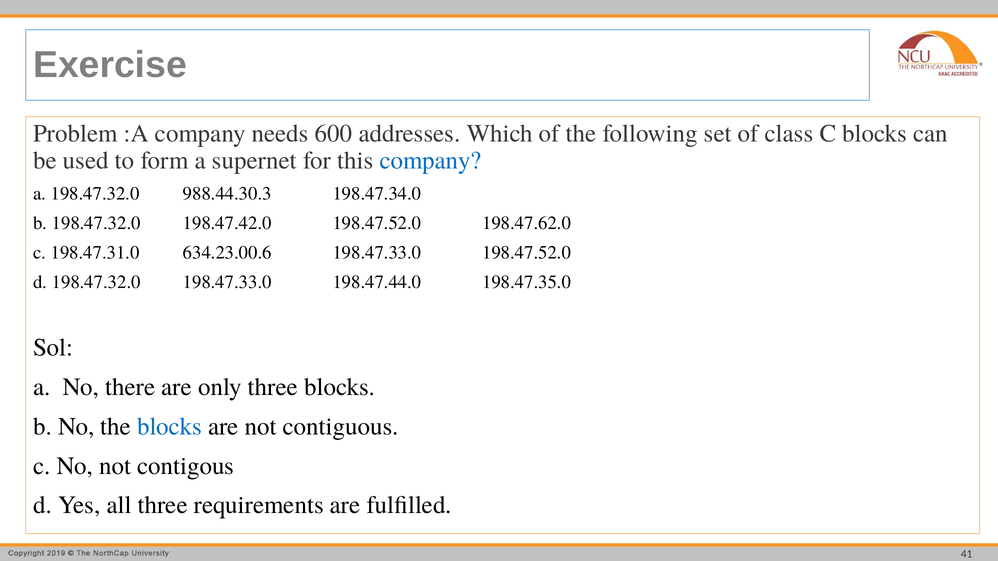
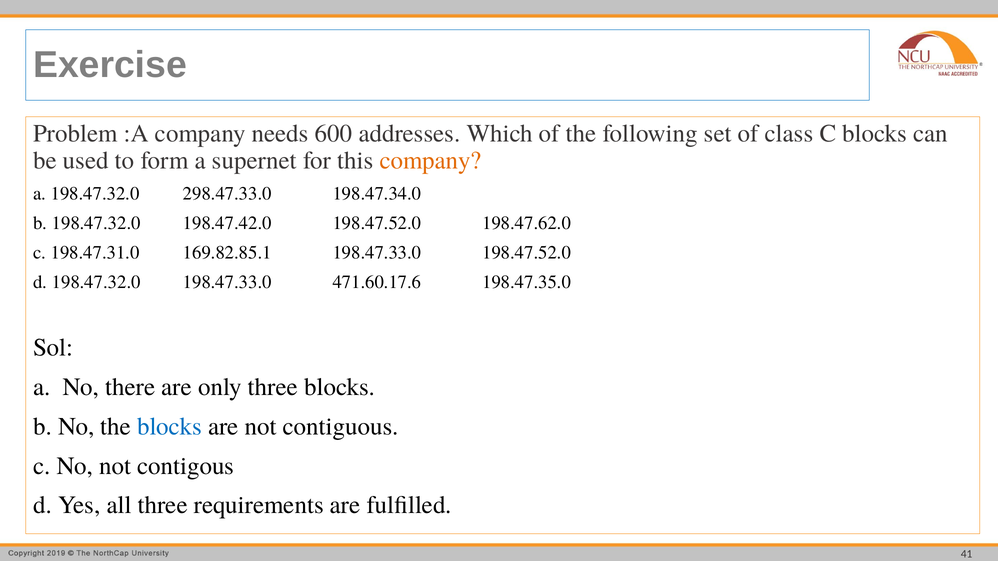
company colour: blue -> orange (431, 161)
988.44.30.3: 988.44.30.3 -> 298.47.33.0 (227, 194)
634.23.00.6: 634.23.00.6 -> 169.82.85.1 (227, 253)
198.47.44.0: 198.47.44.0 -> 471.60.17.6 (377, 282)
